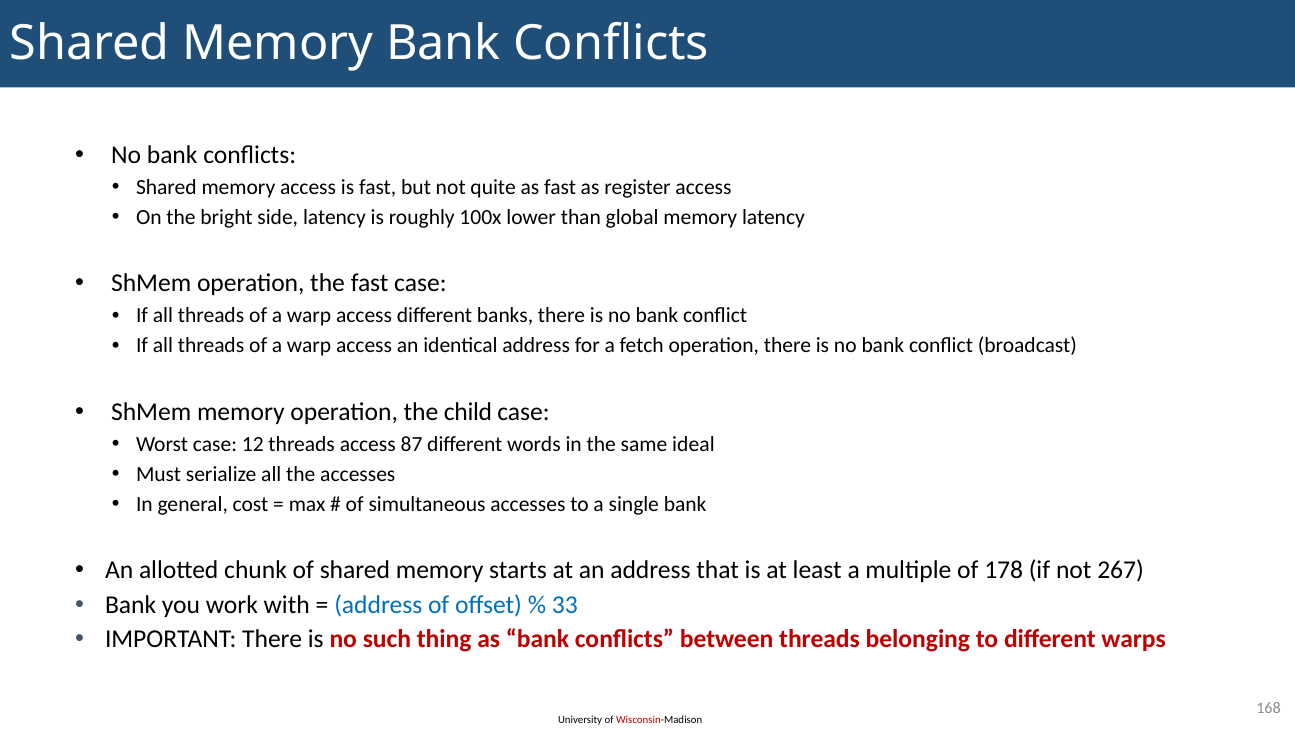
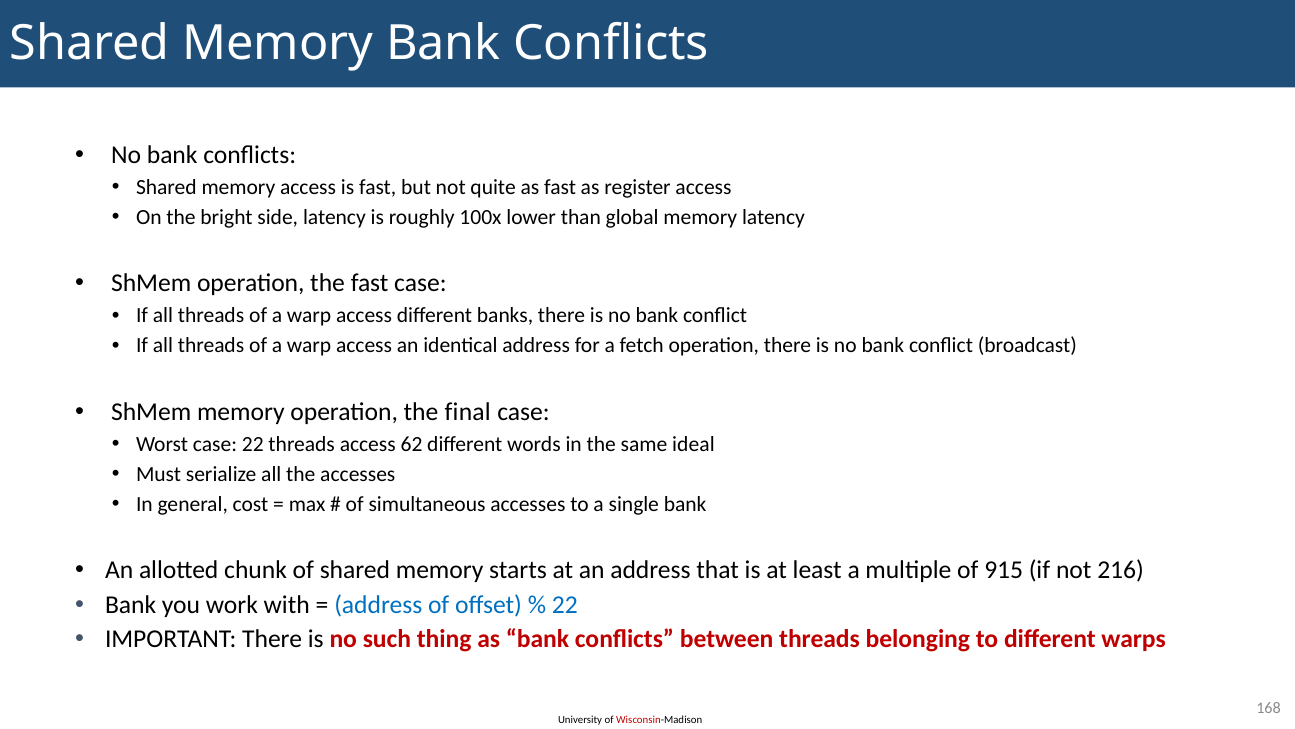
child: child -> final (468, 412)
case 12: 12 -> 22 (253, 444)
87: 87 -> 62 (412, 444)
178: 178 -> 915 (1004, 570)
267: 267 -> 216 (1121, 570)
33: 33 -> 22 (565, 604)
